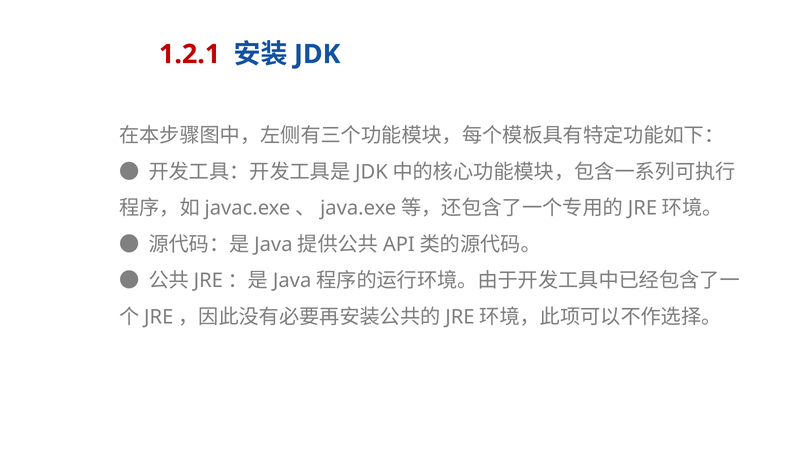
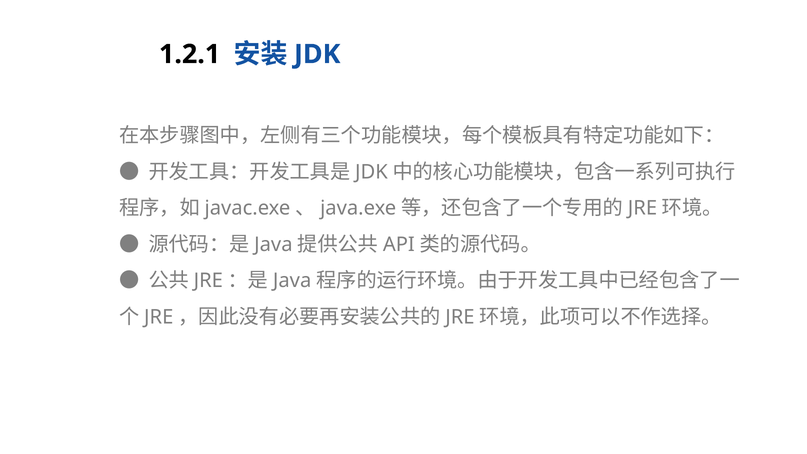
1.2.1 colour: red -> black (190, 54)
